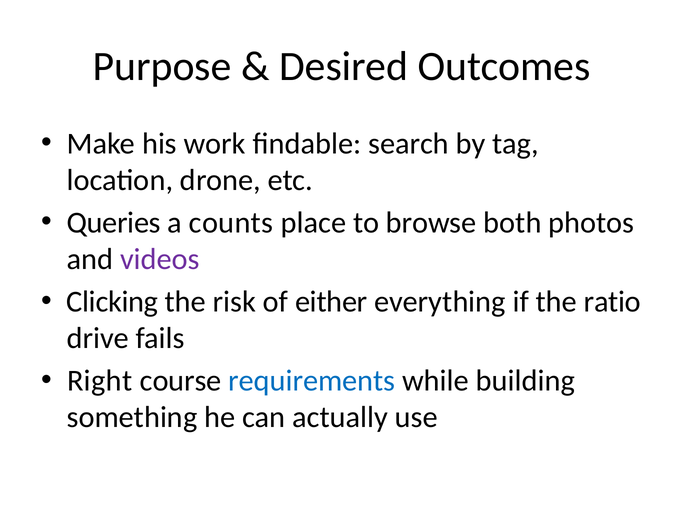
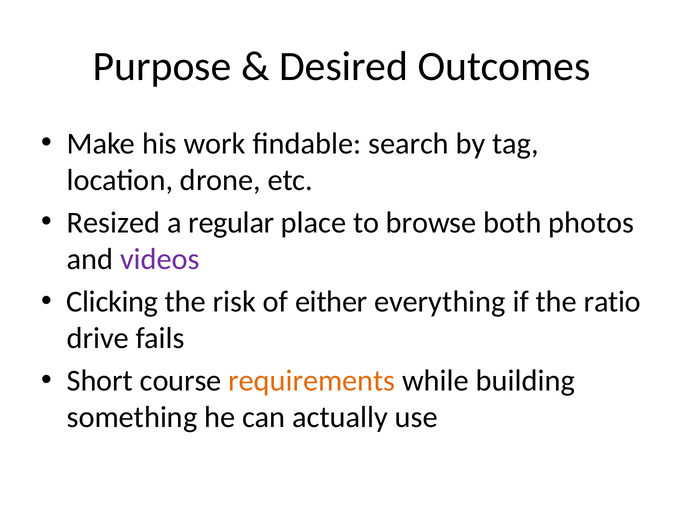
Queries: Queries -> Resized (113, 223)
counts: counts -> regular (231, 223)
Right: Right -> Short (100, 381)
requirements colour: blue -> orange (312, 381)
